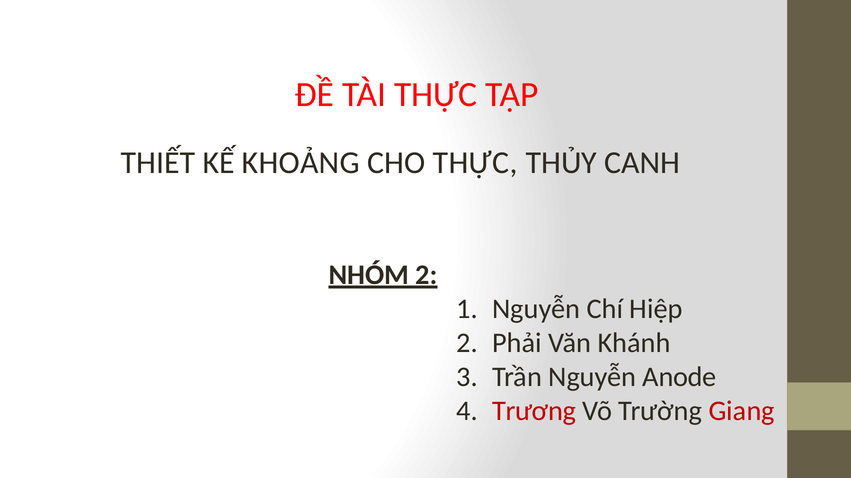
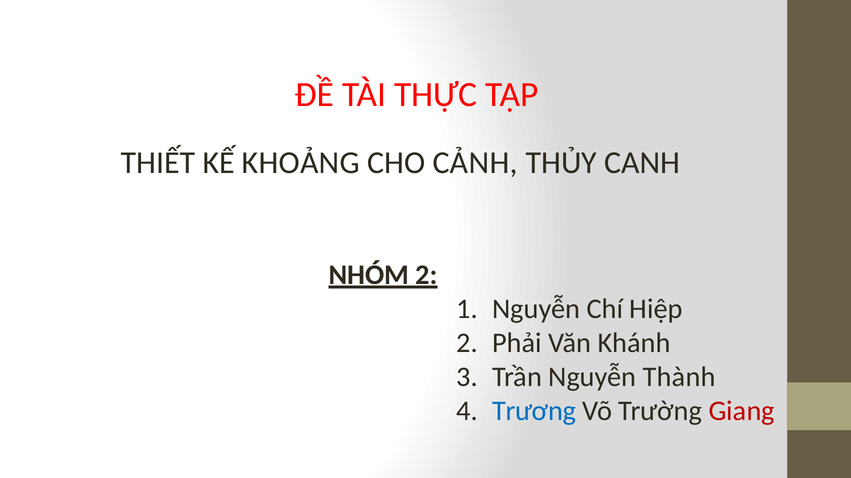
CHO THỰC: THỰC -> CẢNH (475, 163)
Anode: Anode -> Thành (679, 377)
Trương colour: red -> blue (534, 411)
